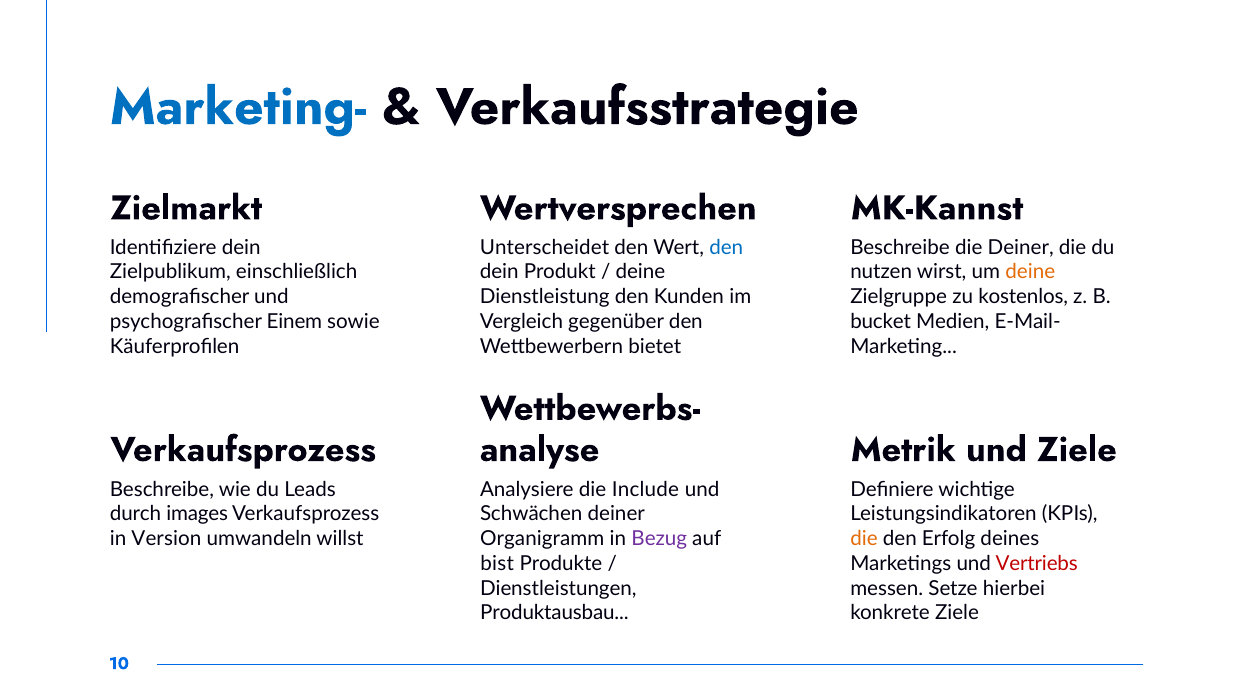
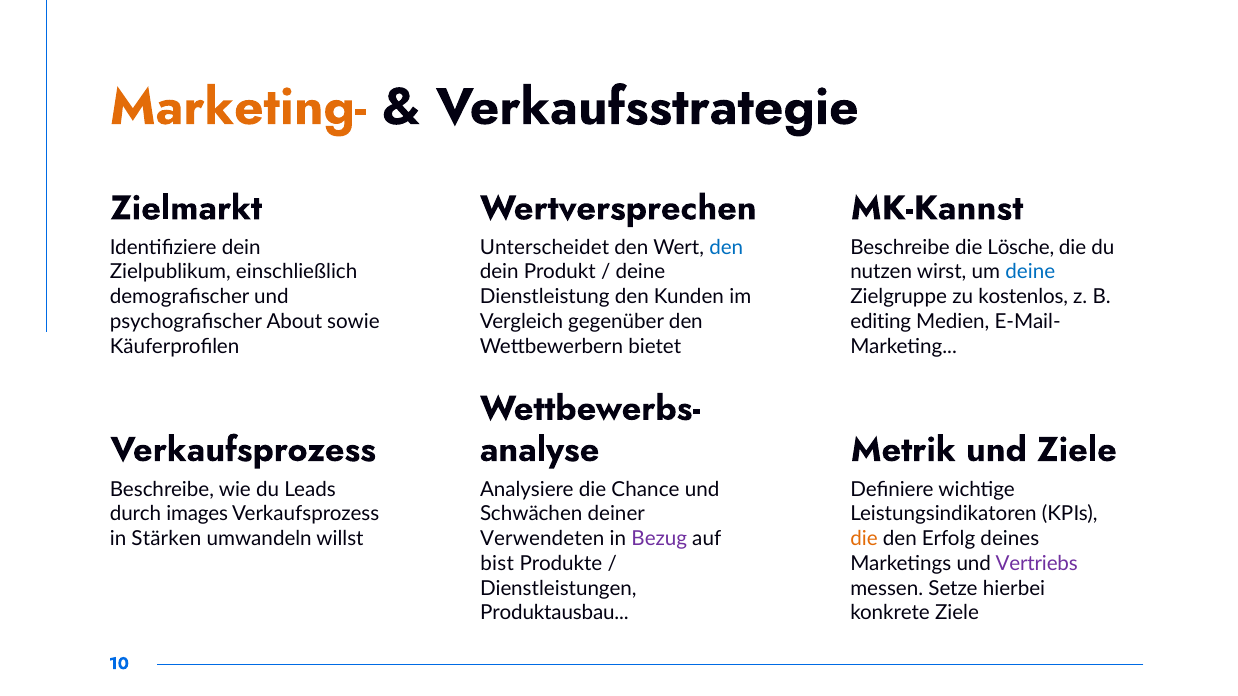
Marketing- colour: blue -> orange (238, 107)
die Deiner: Deiner -> Lösche (1021, 247)
deine colour: orange -> blue (1030, 272)
Einem: Einem -> About (294, 322)
bucket: bucket -> editing (881, 322)
Include: Include -> Chance (646, 490)
Version: Version -> Stärken (166, 539)
Organigramm: Organigramm -> Verwendeten (542, 539)
Vertriebs colour: red -> purple (1037, 564)
